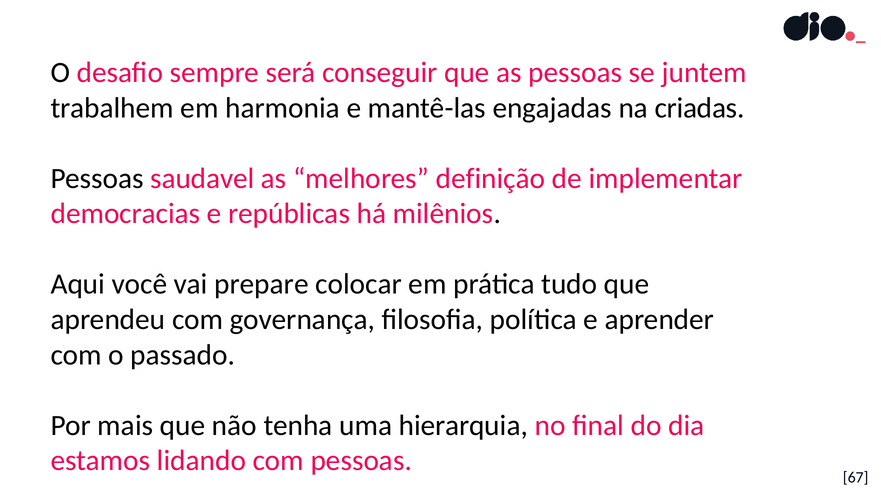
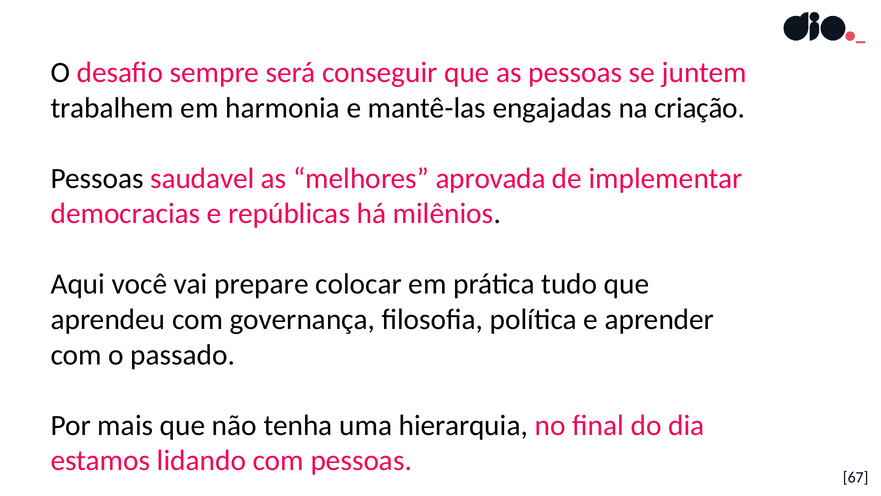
criadas: criadas -> criação (700, 108)
definição: definição -> aprovada (491, 178)
